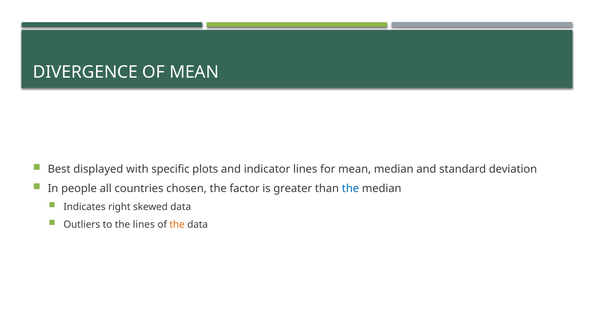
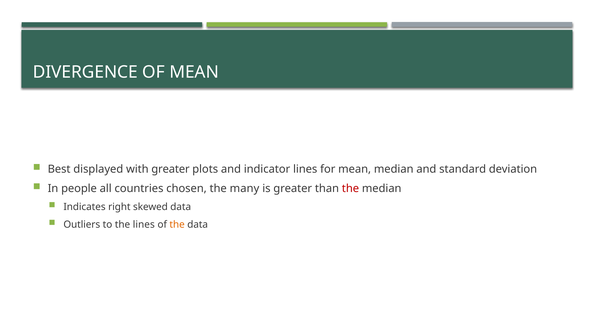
with specific: specific -> greater (171, 169)
factor: factor -> many (245, 189)
the colour: blue -> red (350, 189)
